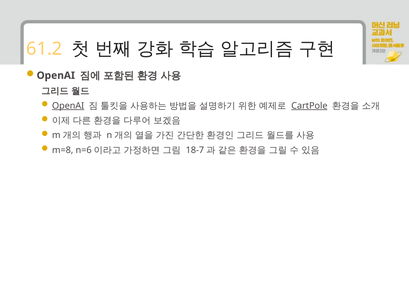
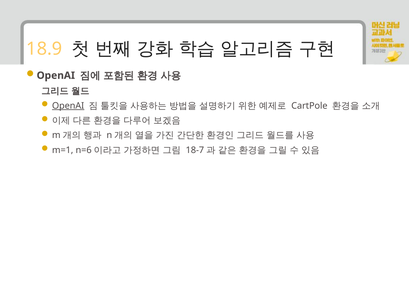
61.2: 61.2 -> 18.9 (44, 49)
CartPole underline: present -> none (309, 106)
m=8: m=8 -> m=1 (63, 150)
